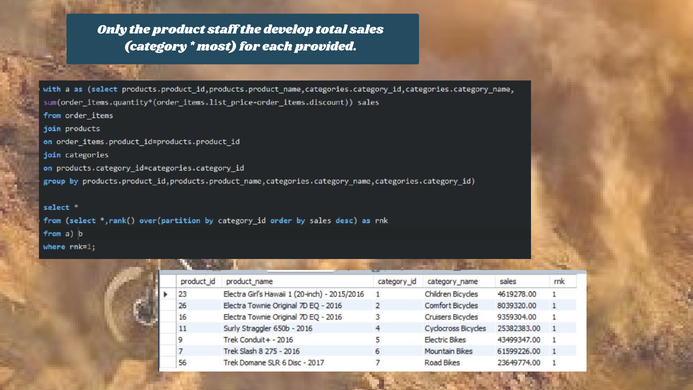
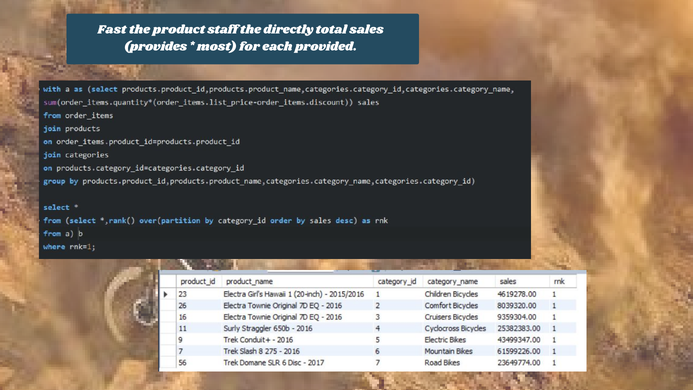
Only: Only -> Fast (112, 30)
develop: develop -> directly (288, 30)
category: category -> provides (156, 47)
